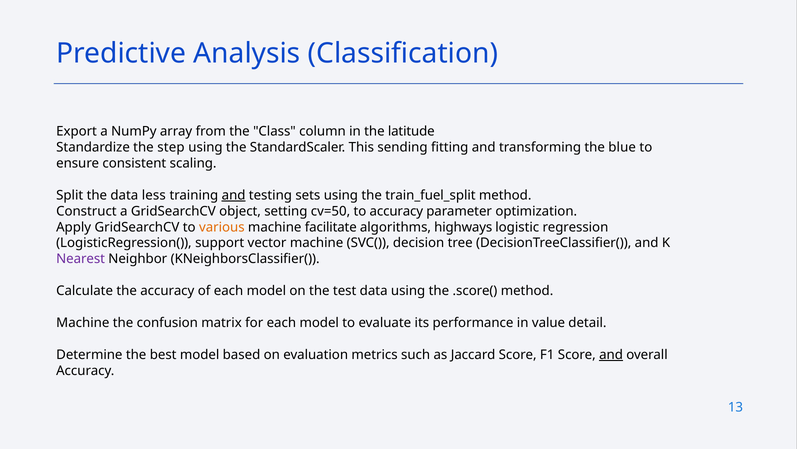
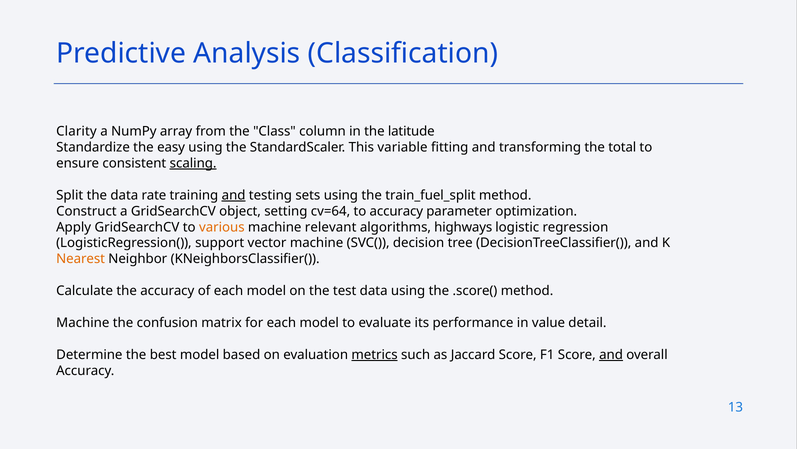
Export: Export -> Clarity (76, 131)
step: step -> easy (171, 147)
sending: sending -> variable (402, 147)
blue: blue -> total (622, 147)
scaling underline: none -> present (193, 163)
less: less -> rate (154, 195)
cv=50: cv=50 -> cv=64 (331, 211)
facilitate: facilitate -> relevant (331, 227)
Nearest colour: purple -> orange (81, 259)
metrics underline: none -> present (375, 354)
